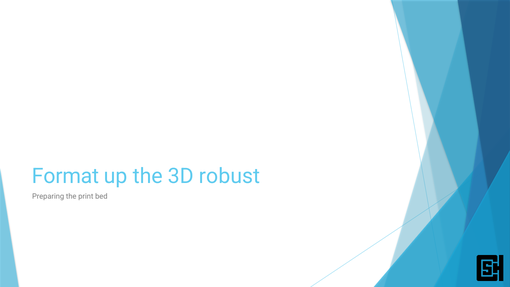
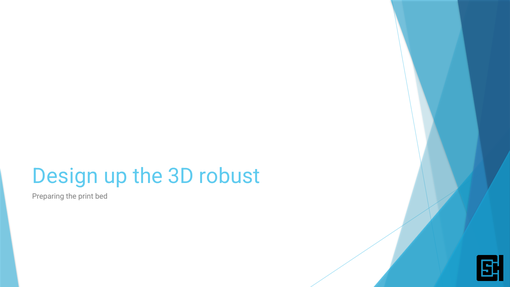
Format: Format -> Design (65, 176)
